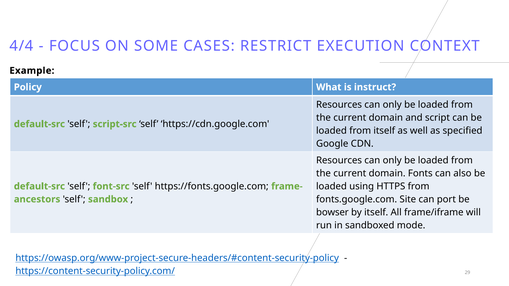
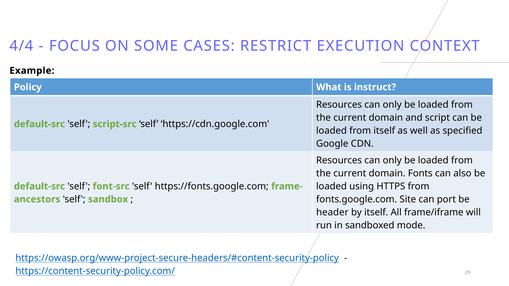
bowser: bowser -> header (332, 212)
